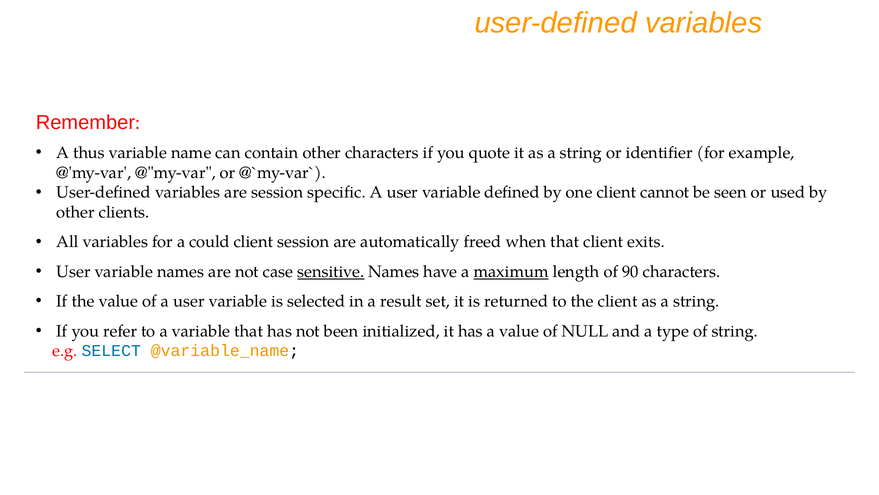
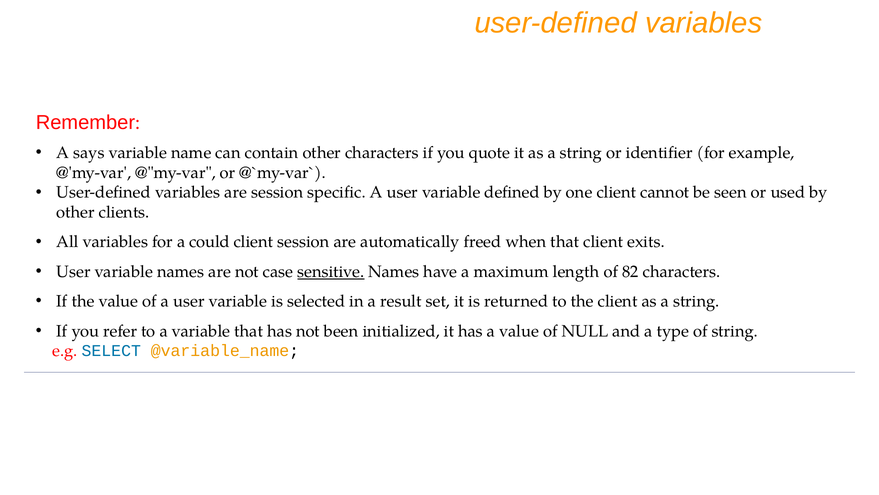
thus: thus -> says (89, 153)
maximum underline: present -> none (511, 271)
90: 90 -> 82 (630, 271)
